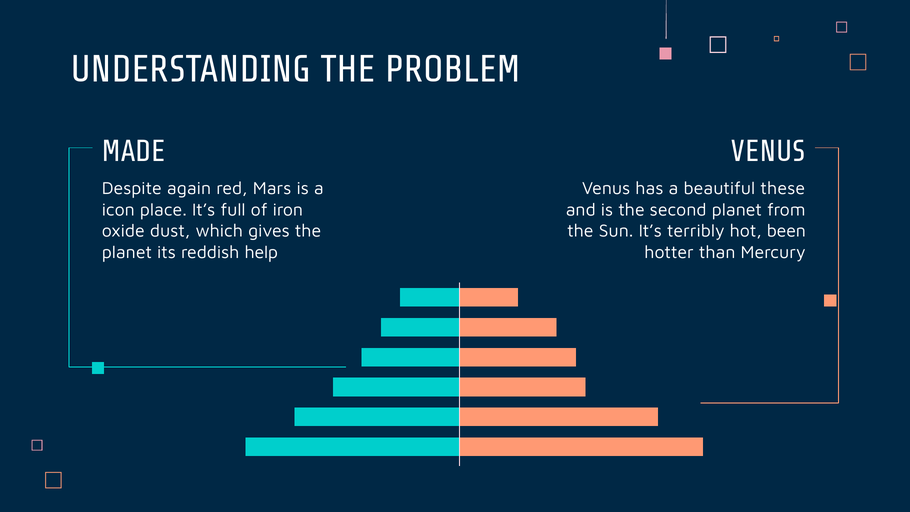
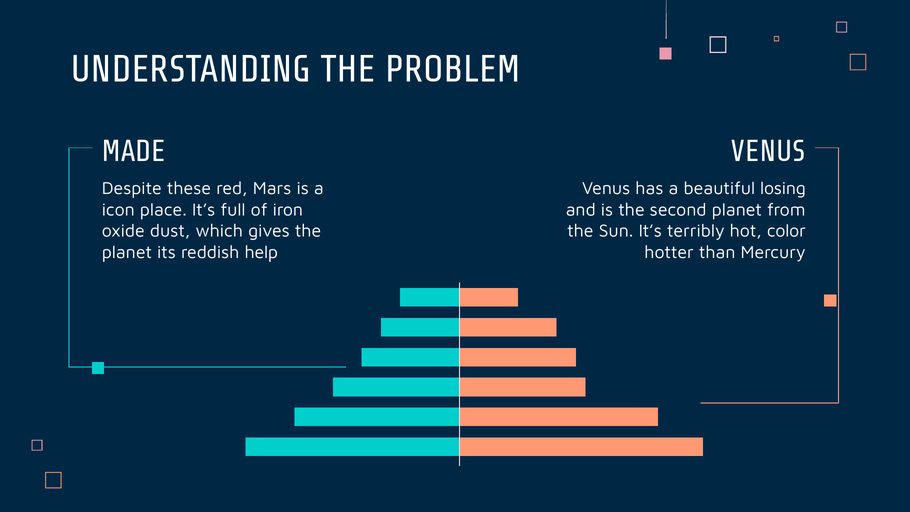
again: again -> these (189, 189)
these: these -> losing (783, 189)
been: been -> color (786, 231)
